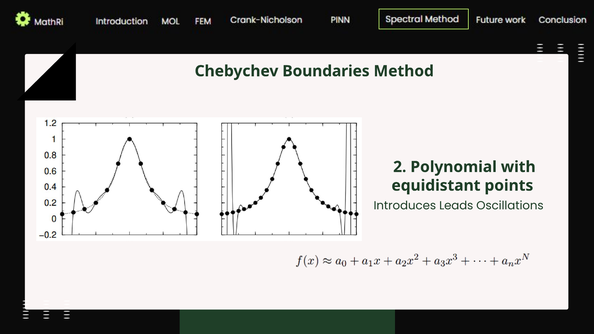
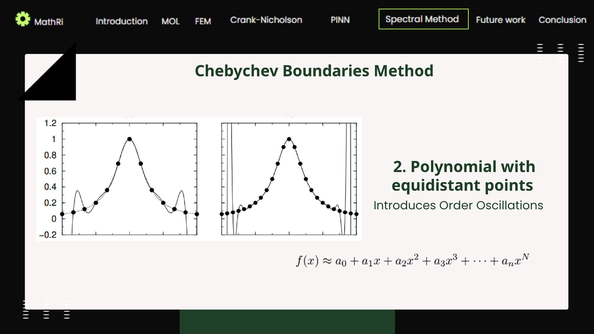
Leads: Leads -> Order (456, 206)
